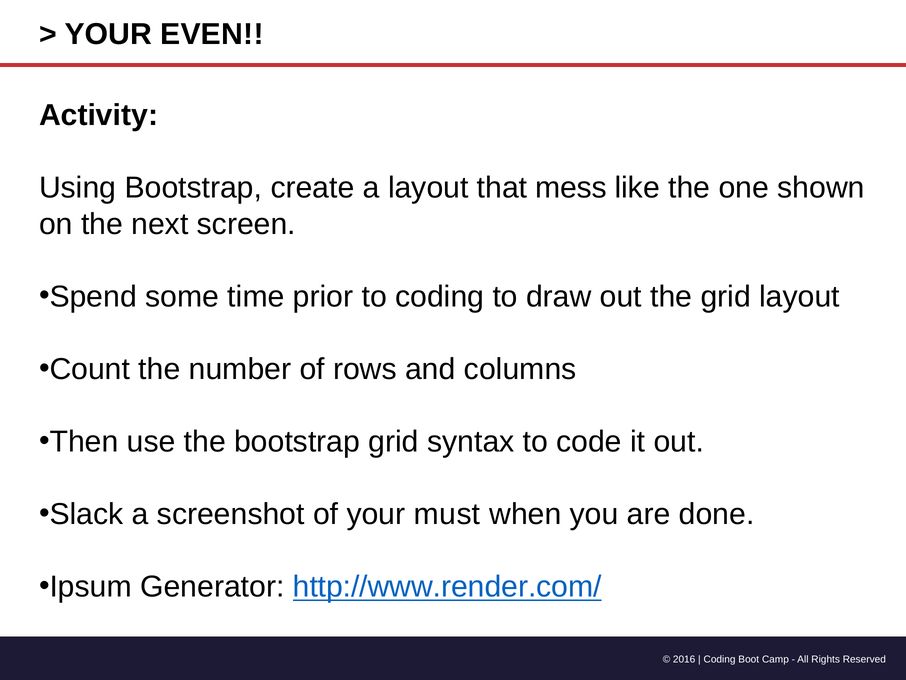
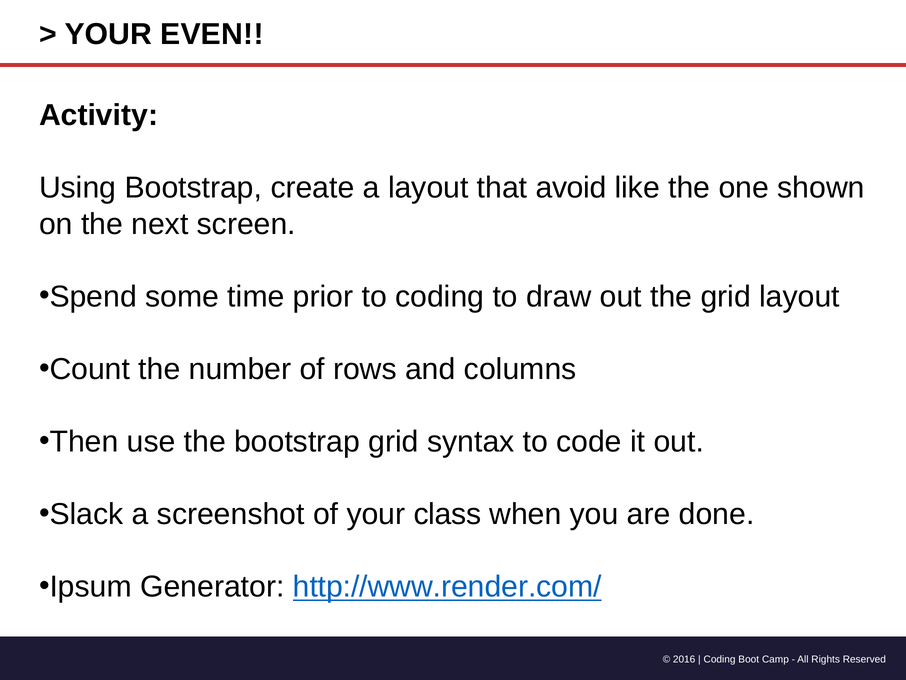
mess: mess -> avoid (571, 188)
must: must -> class (447, 514)
